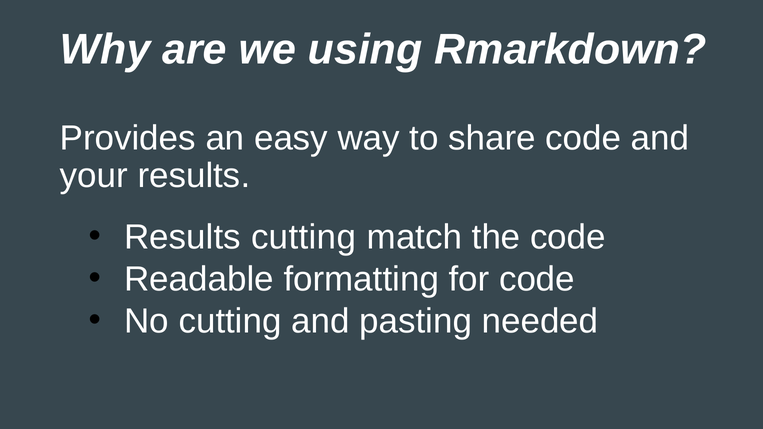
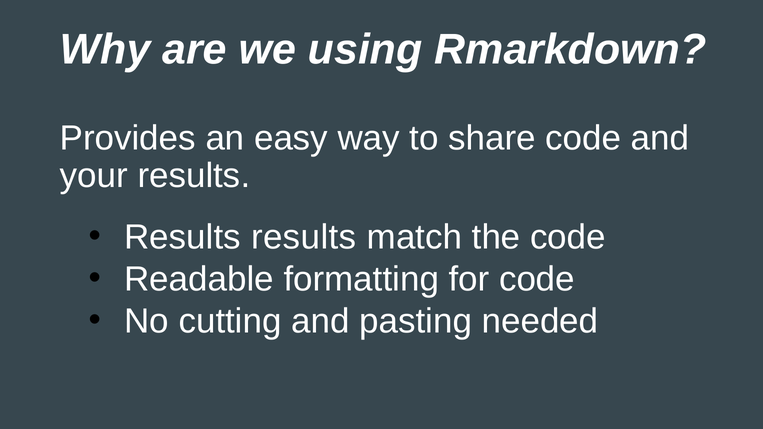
Results cutting: cutting -> results (304, 237)
